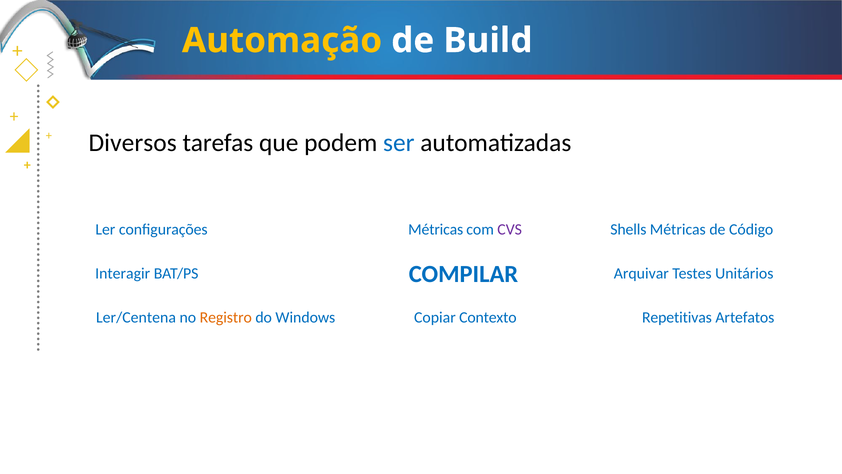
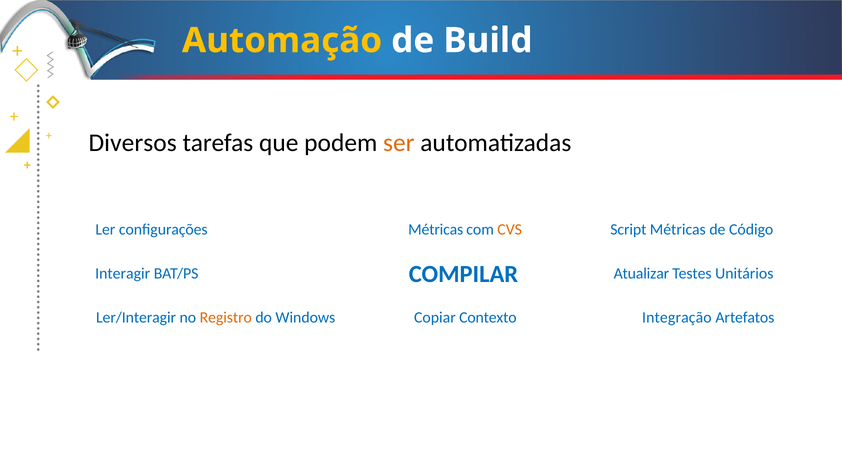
ser colour: blue -> orange (399, 143)
CVS colour: purple -> orange (510, 229)
Shells: Shells -> Script (628, 229)
Arquivar: Arquivar -> Atualizar (641, 273)
Ler/Centena: Ler/Centena -> Ler/Interagir (136, 317)
Repetitivas: Repetitivas -> Integração (677, 317)
